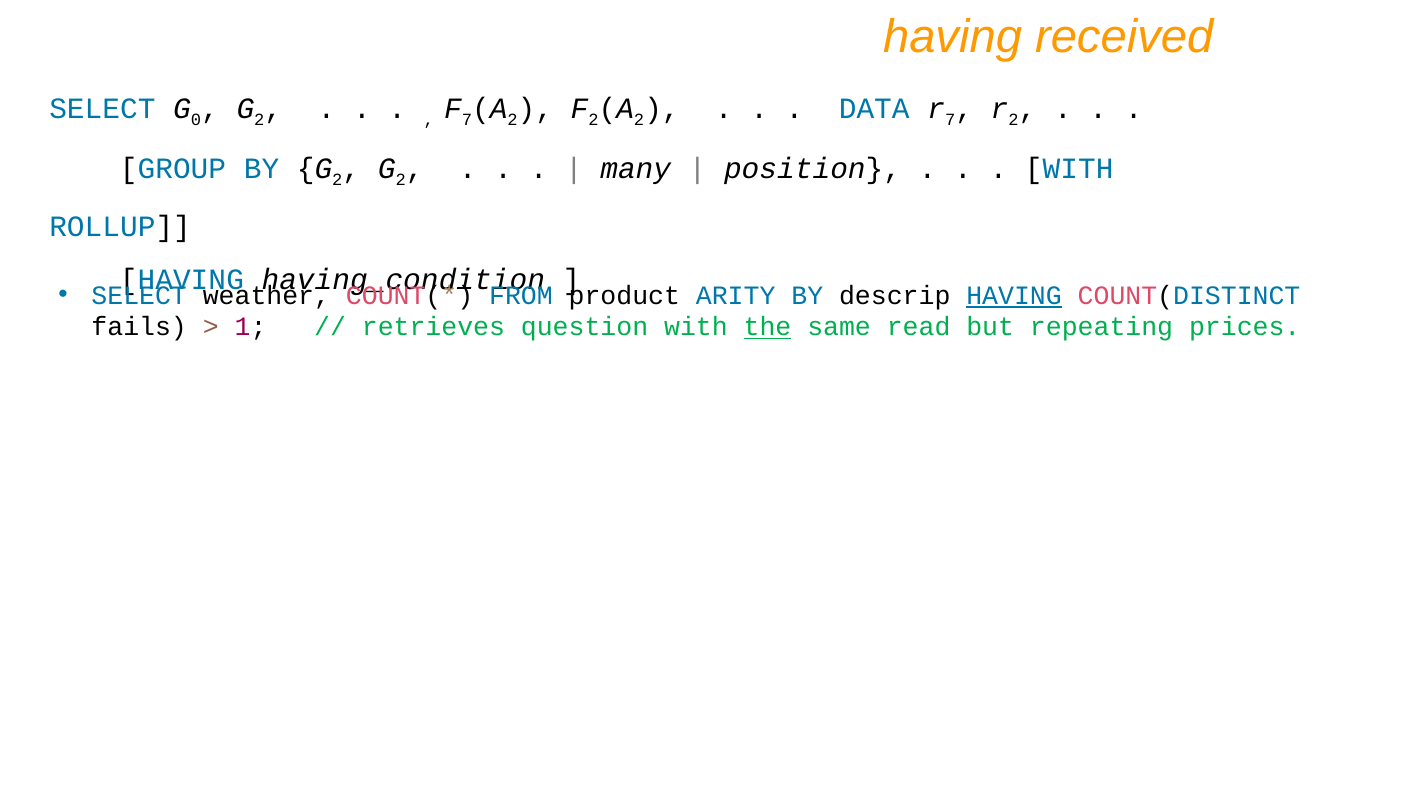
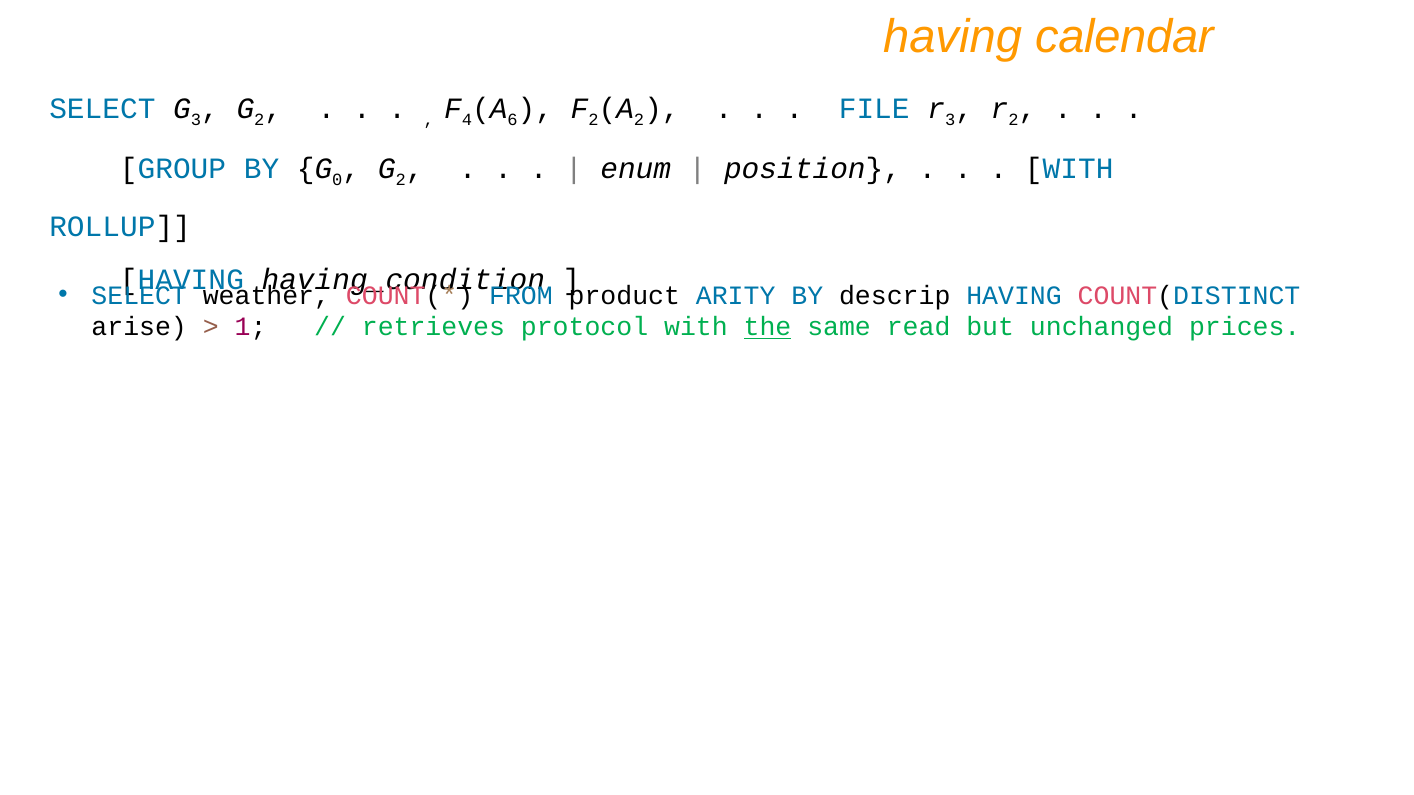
received: received -> calendar (1124, 37)
0: 0 -> 3 (196, 120)
7: 7 -> 4 (467, 120)
2: 2 -> 6 (513, 120)
DATA: DATA -> FILE (874, 109)
7: 7 -> 3 (950, 120)
2: 2 -> 0 (337, 180)
many: many -> enum (636, 169)
HAVING underline: present -> none (1014, 296)
fails: fails -> arise (139, 327)
question: question -> protocol (585, 327)
repeating: repeating -> unchanged (1102, 327)
